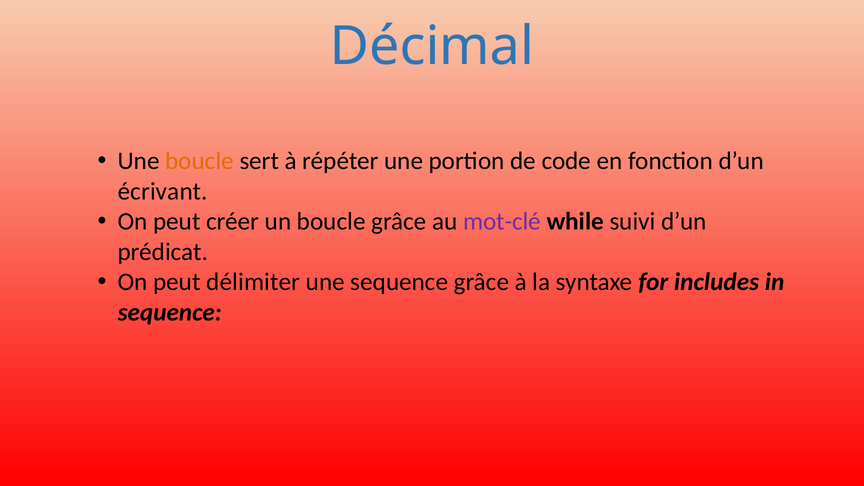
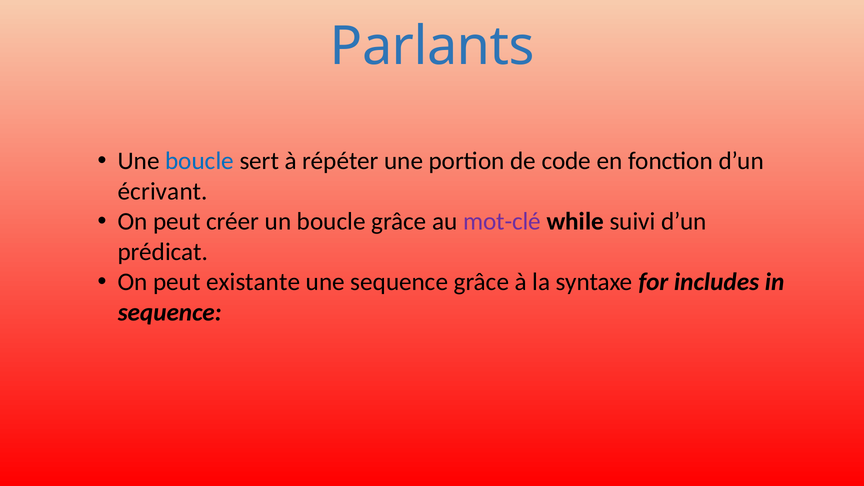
Décimal: Décimal -> Parlants (432, 47)
boucle colour: orange -> blue (200, 161)
délimiter: délimiter -> existante (253, 282)
